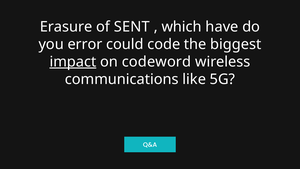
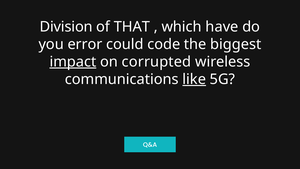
Erasure: Erasure -> Division (66, 27)
SENT: SENT -> THAT (132, 27)
codeword: codeword -> corrupted (156, 62)
like underline: none -> present (194, 79)
